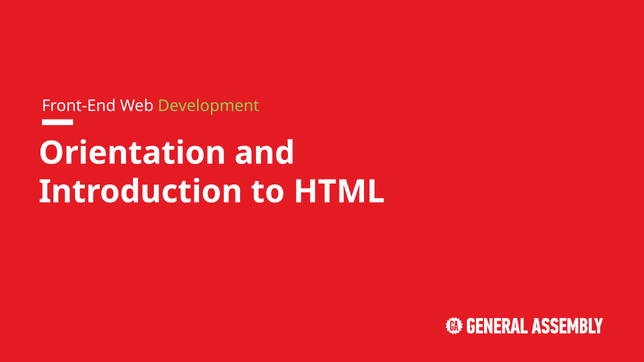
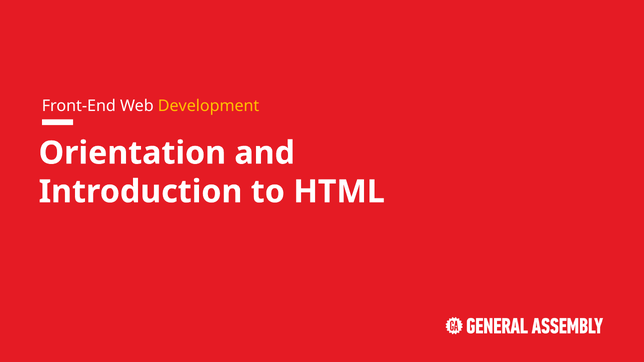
Development colour: light green -> yellow (209, 106)
